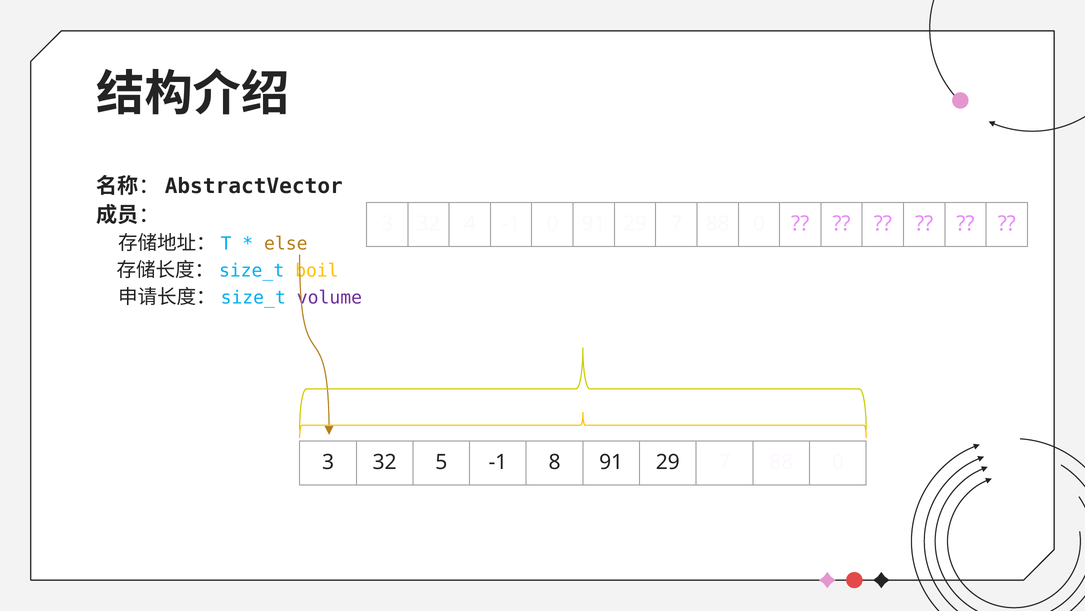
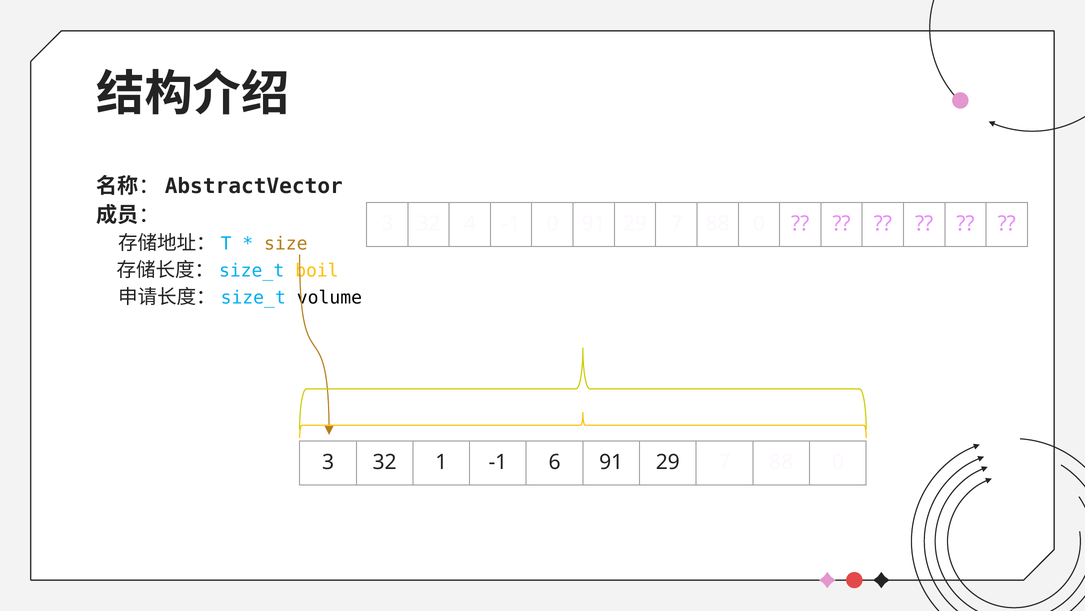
else: else -> size (286, 243)
volume colour: purple -> black (329, 298)
5: 5 -> 1 (441, 462)
8: 8 -> 6 (555, 462)
